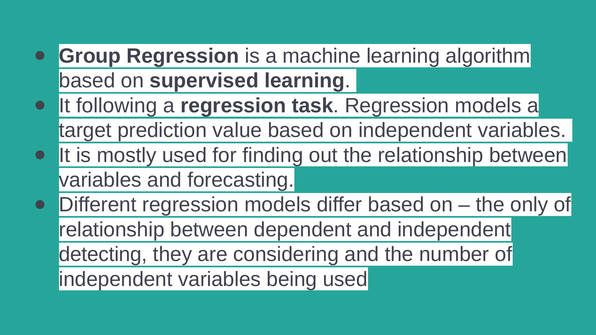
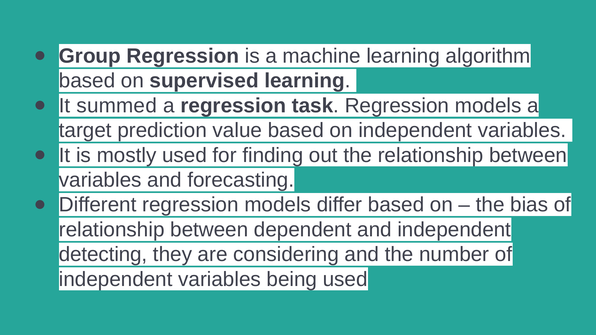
following: following -> summed (117, 106)
only: only -> bias (529, 205)
